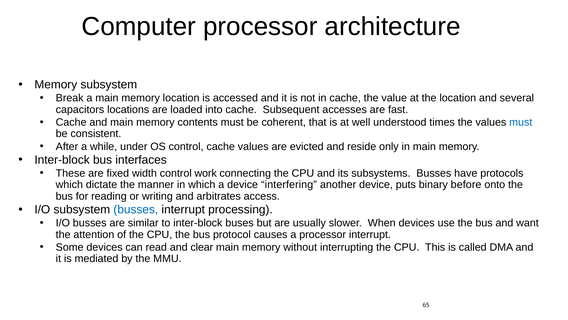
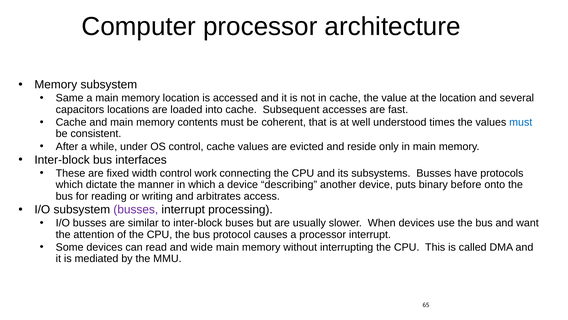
Break: Break -> Same (70, 98)
interfering: interfering -> describing (289, 184)
busses colour: blue -> purple (136, 209)
clear: clear -> wide (202, 247)
